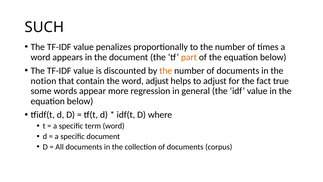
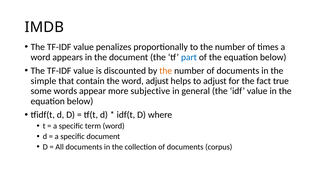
SUCH: SUCH -> IMDB (44, 27)
part colour: orange -> blue (189, 57)
notion: notion -> simple (43, 81)
regression: regression -> subjective (150, 91)
